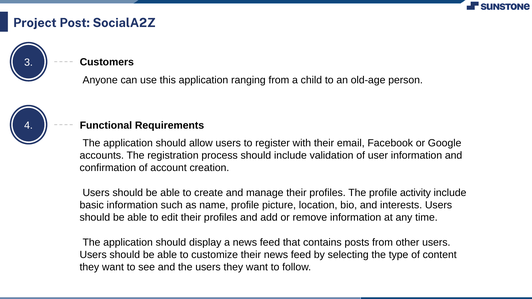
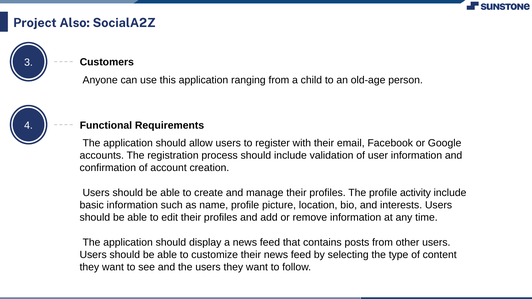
Post: Post -> Also (75, 23)
